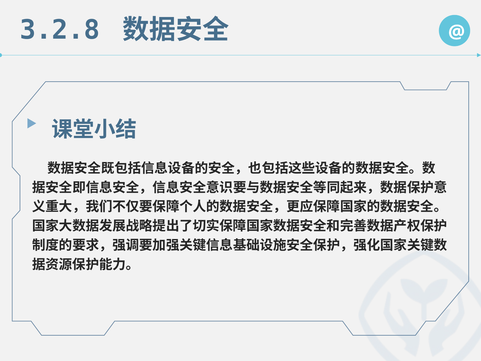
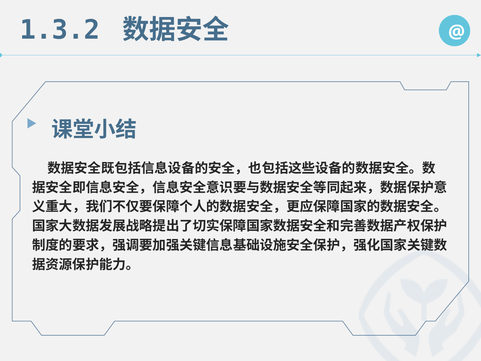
3.2.8: 3.2.8 -> 1.3.2 (60, 30)
